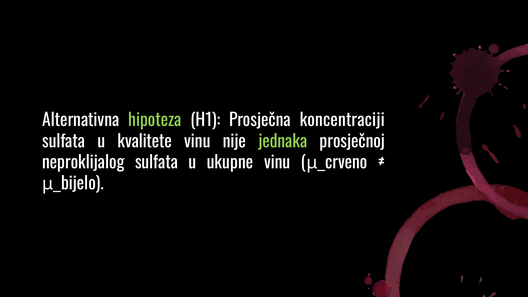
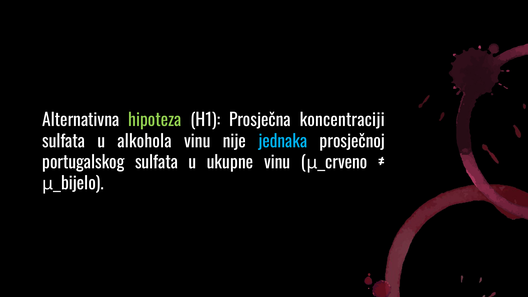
kvalitete: kvalitete -> alkohola (145, 142)
jednaka colour: light green -> light blue (283, 142)
neproklijalog: neproklijalog -> portugalskog (83, 163)
